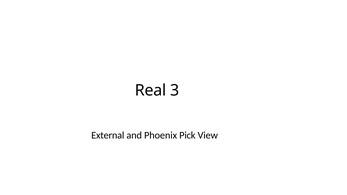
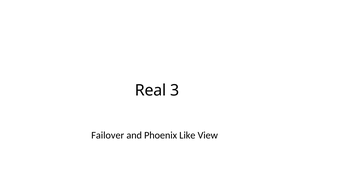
External: External -> Failover (108, 136)
Pick: Pick -> Like (187, 136)
